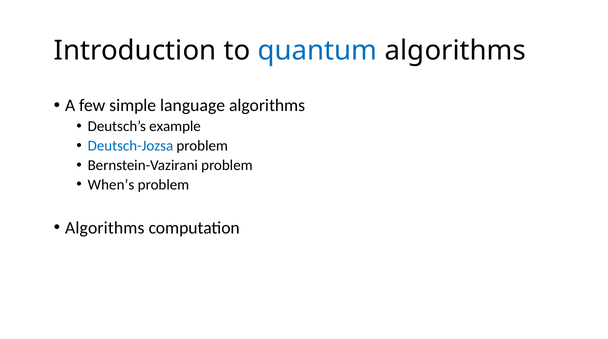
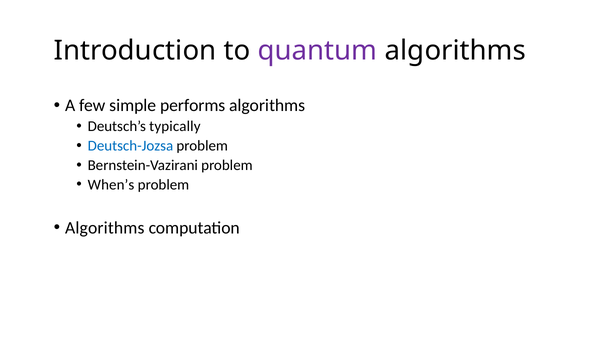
quantum colour: blue -> purple (317, 51)
language: language -> performs (193, 106)
example: example -> typically (175, 127)
